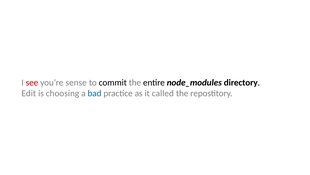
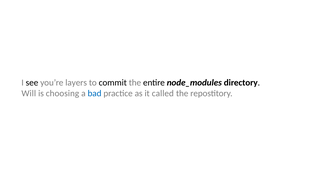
see colour: red -> black (32, 82)
sense: sense -> layers (76, 82)
Edit: Edit -> Will (29, 93)
